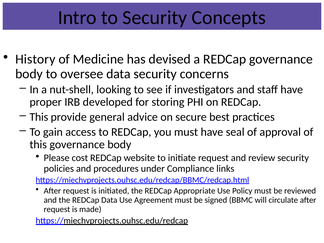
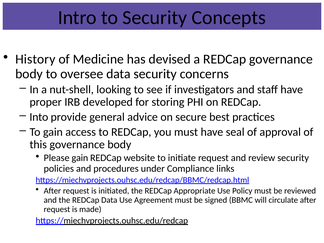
This: This -> Into (39, 117)
Please cost: cost -> gain (80, 158)
